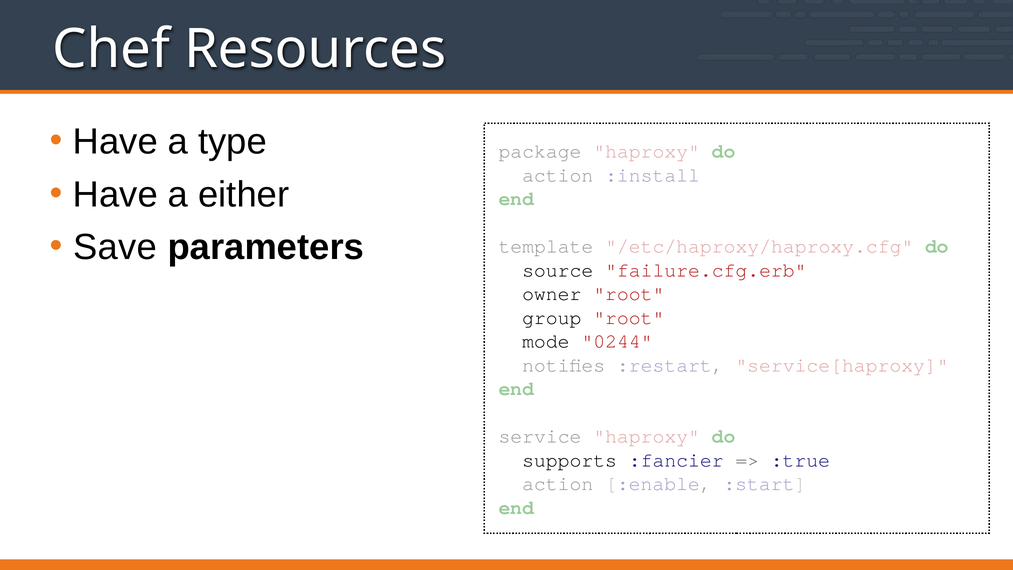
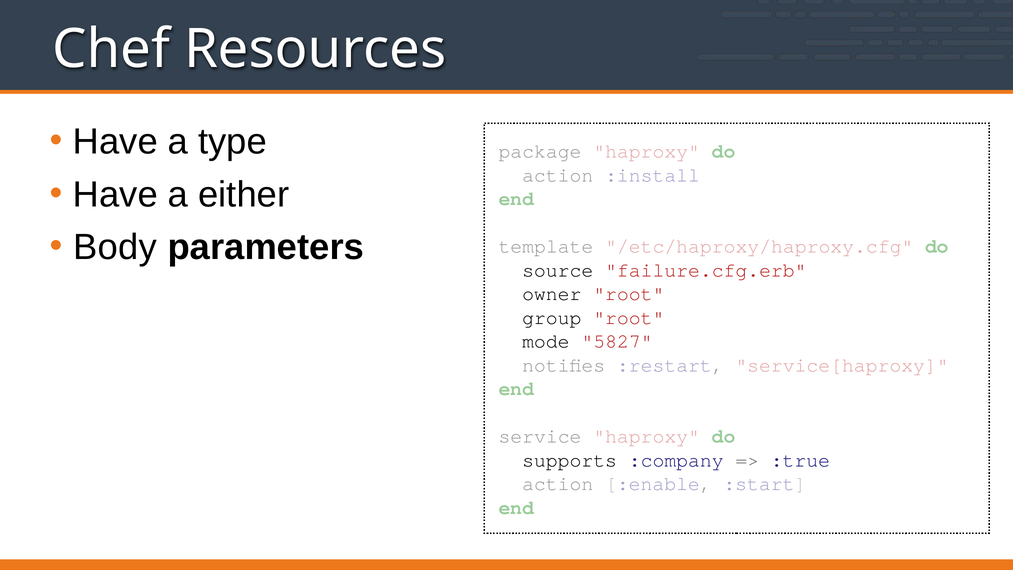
Save: Save -> Body (115, 247)
0244: 0244 -> 5827 (617, 341)
:fancier: :fancier -> :company (676, 460)
